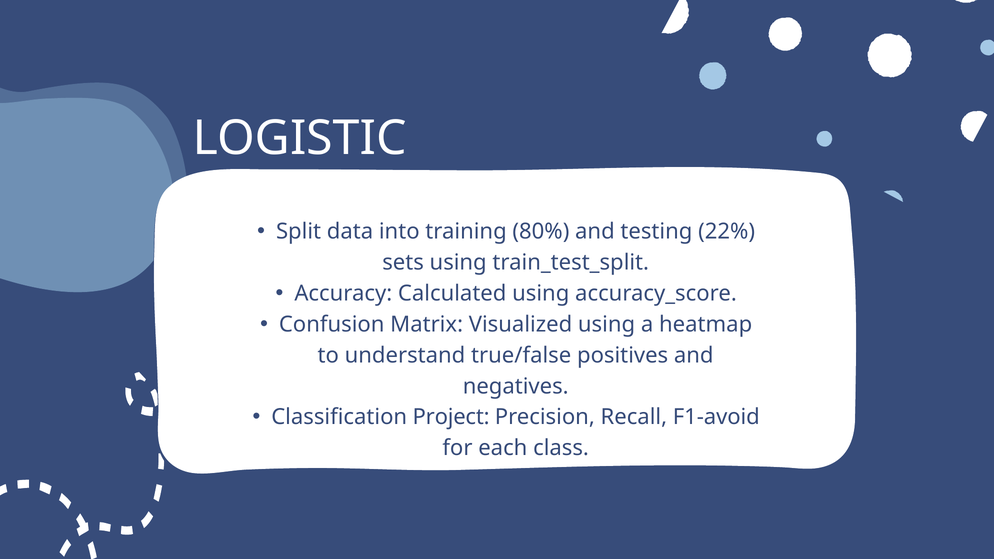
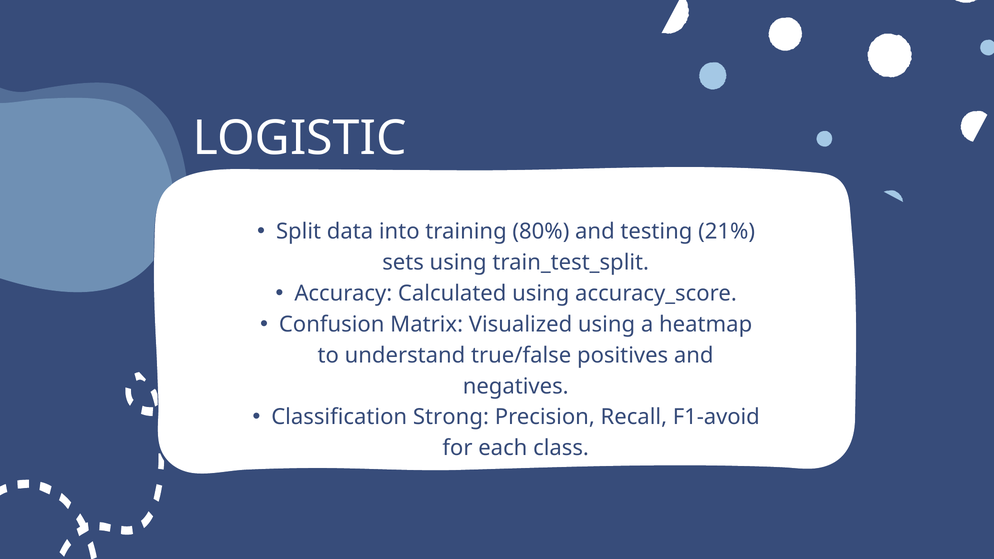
22%: 22% -> 21% (727, 232)
Project: Project -> Strong (451, 417)
